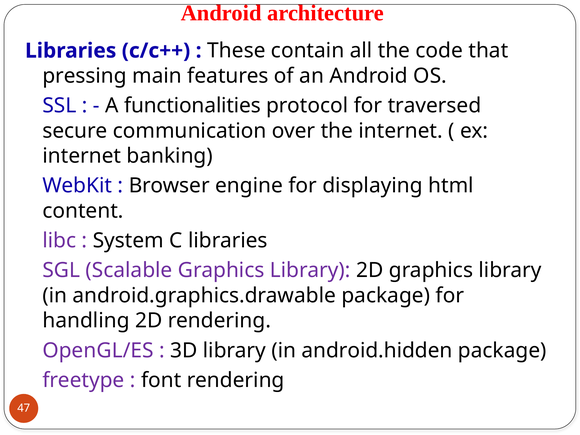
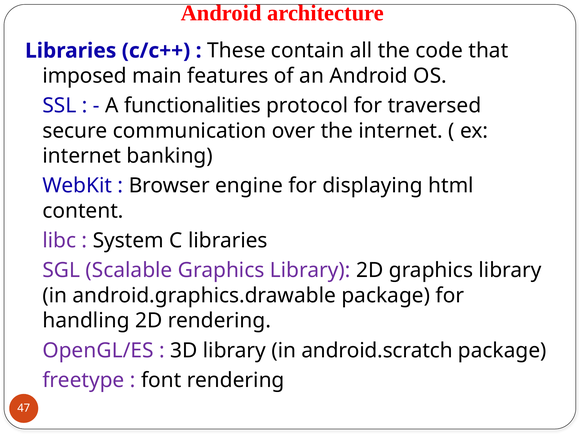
pressing: pressing -> imposed (85, 76)
android.hidden: android.hidden -> android.scratch (377, 350)
